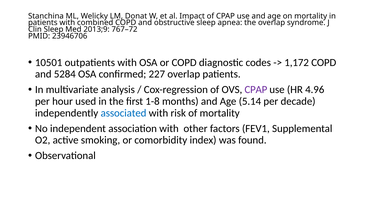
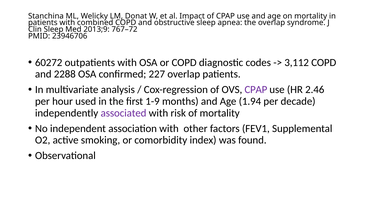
10501: 10501 -> 60272 (49, 62)
1,172: 1,172 -> 3,112 (297, 62)
5284: 5284 -> 2288 (65, 74)
4.96: 4.96 -> 2.46 (315, 89)
1-8: 1-8 -> 1-9 (153, 101)
5.14: 5.14 -> 1.94 (250, 101)
associated colour: blue -> purple (124, 113)
